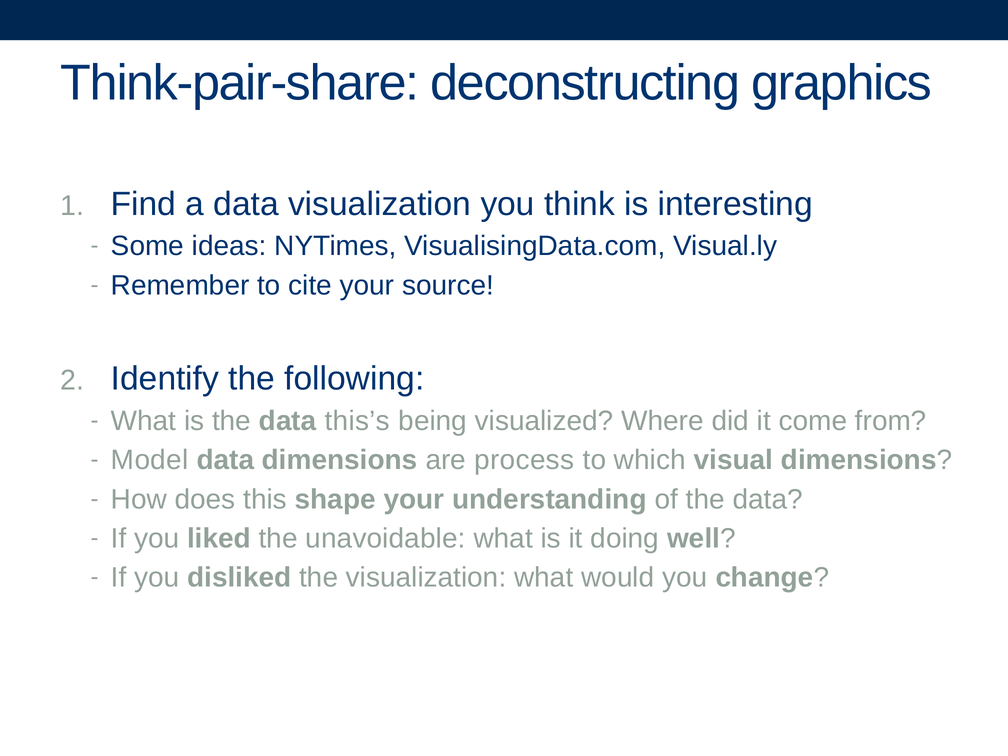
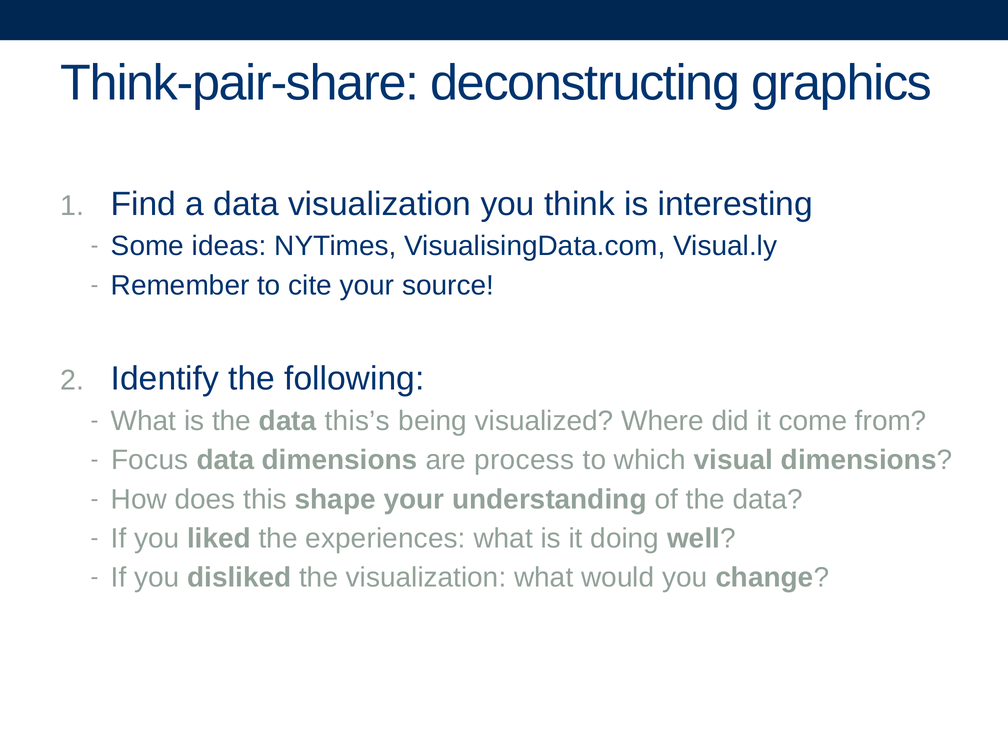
Model: Model -> Focus (150, 460)
unavoidable: unavoidable -> experiences (386, 538)
